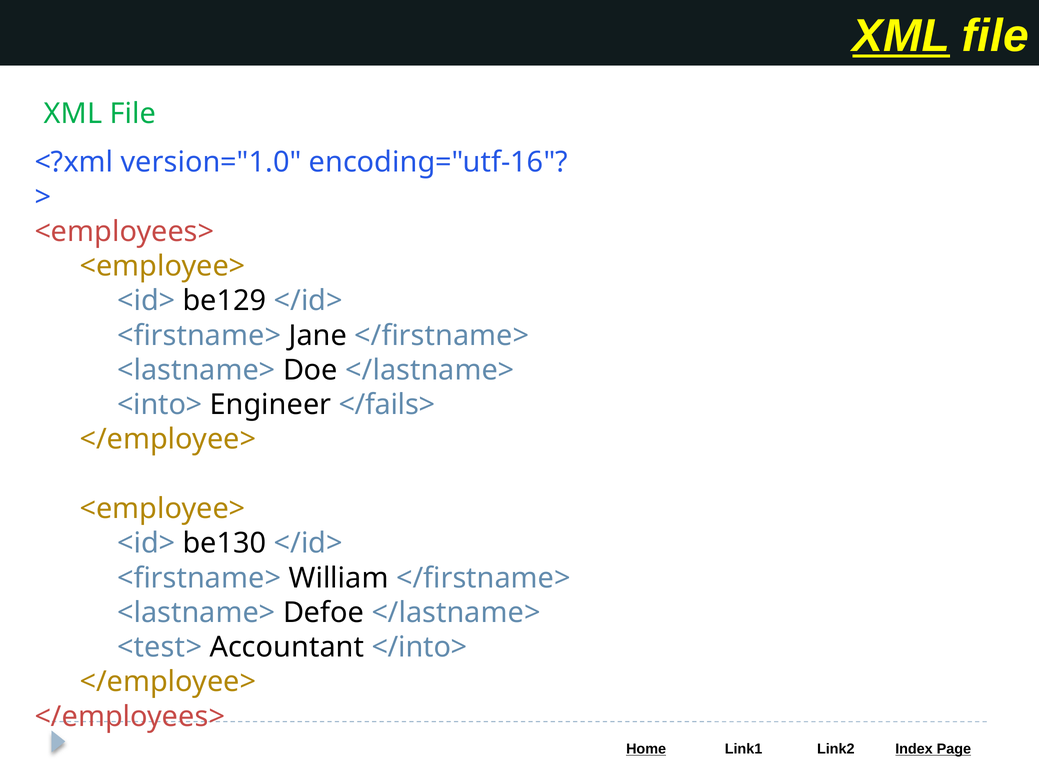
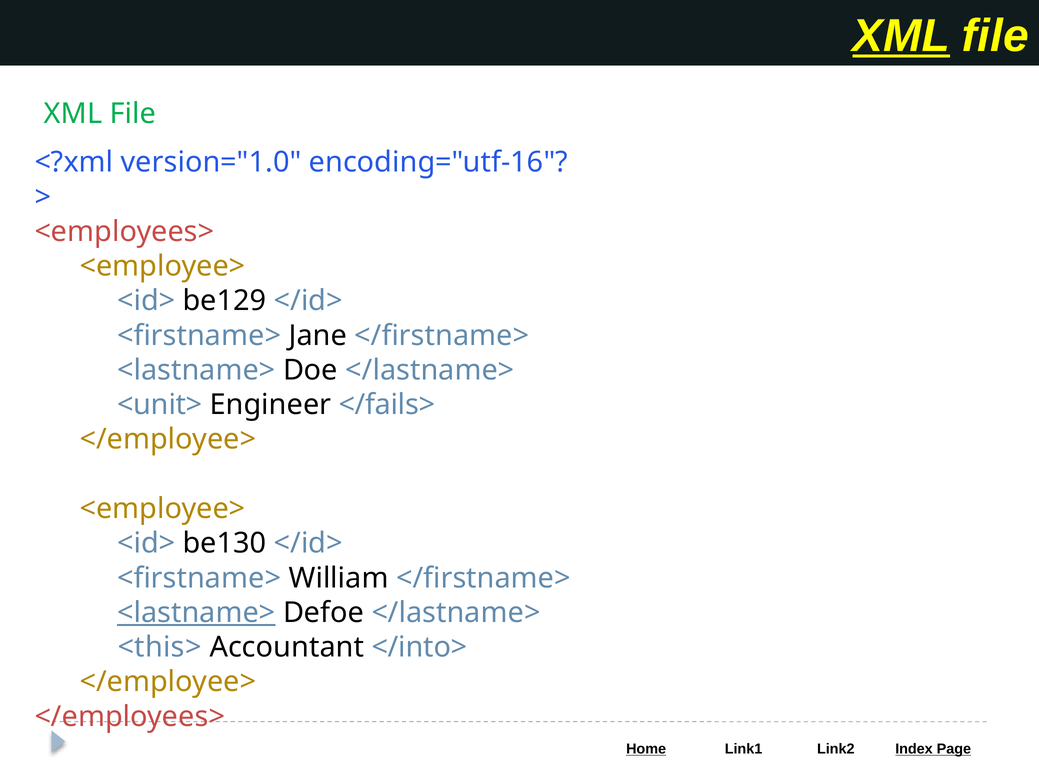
<into>: <into> -> <unit> (160, 405)
<lastname> underline: none -> present (196, 613)
<test>: <test> -> <this> (160, 647)
